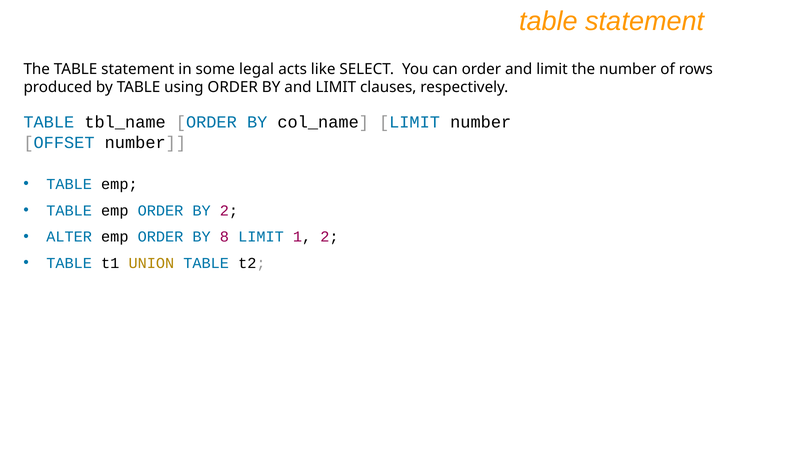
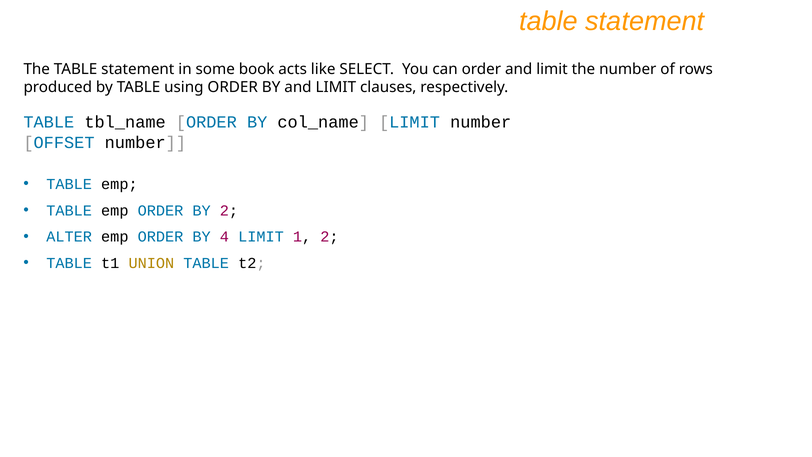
legal: legal -> book (257, 69)
8: 8 -> 4 (224, 237)
